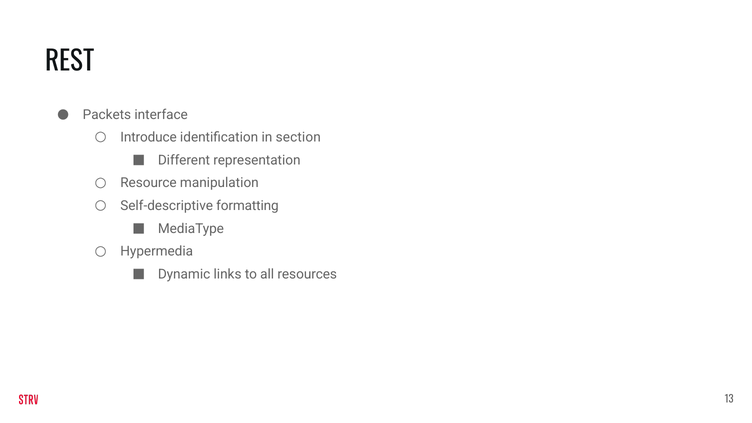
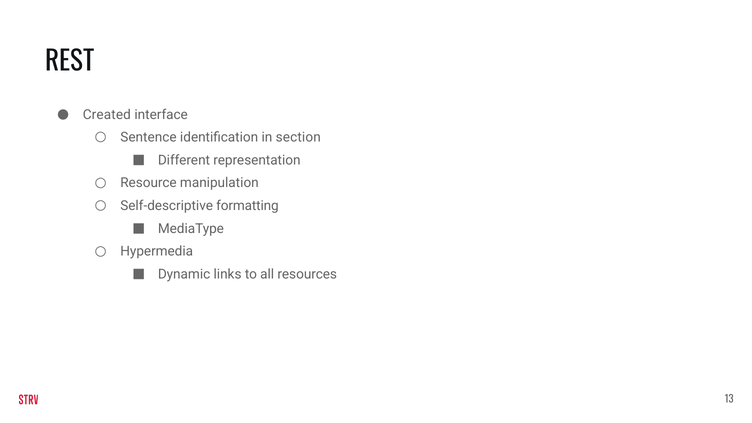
Packets: Packets -> Created (107, 115)
Introduce: Introduce -> Sentence (148, 137)
